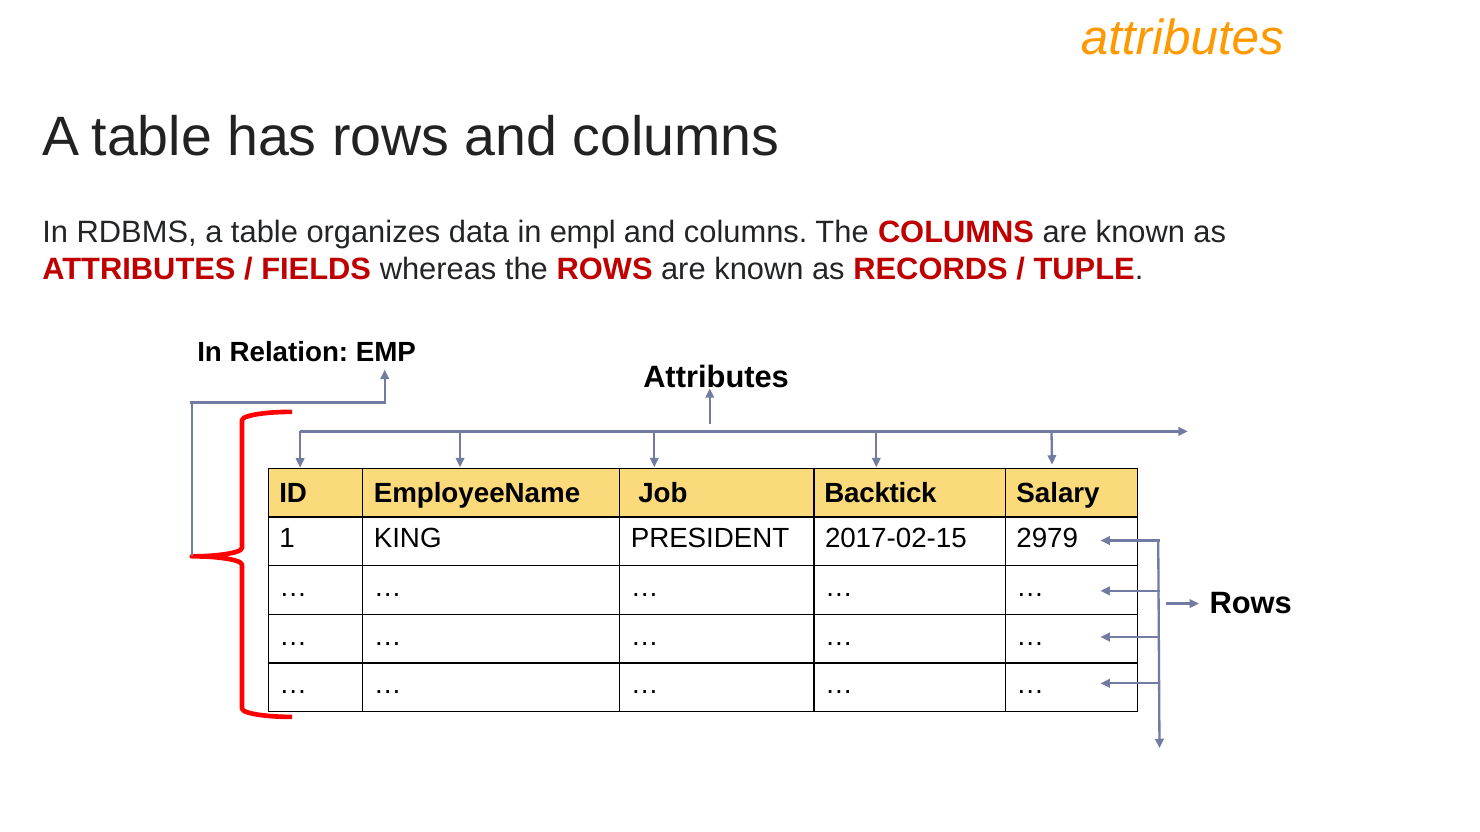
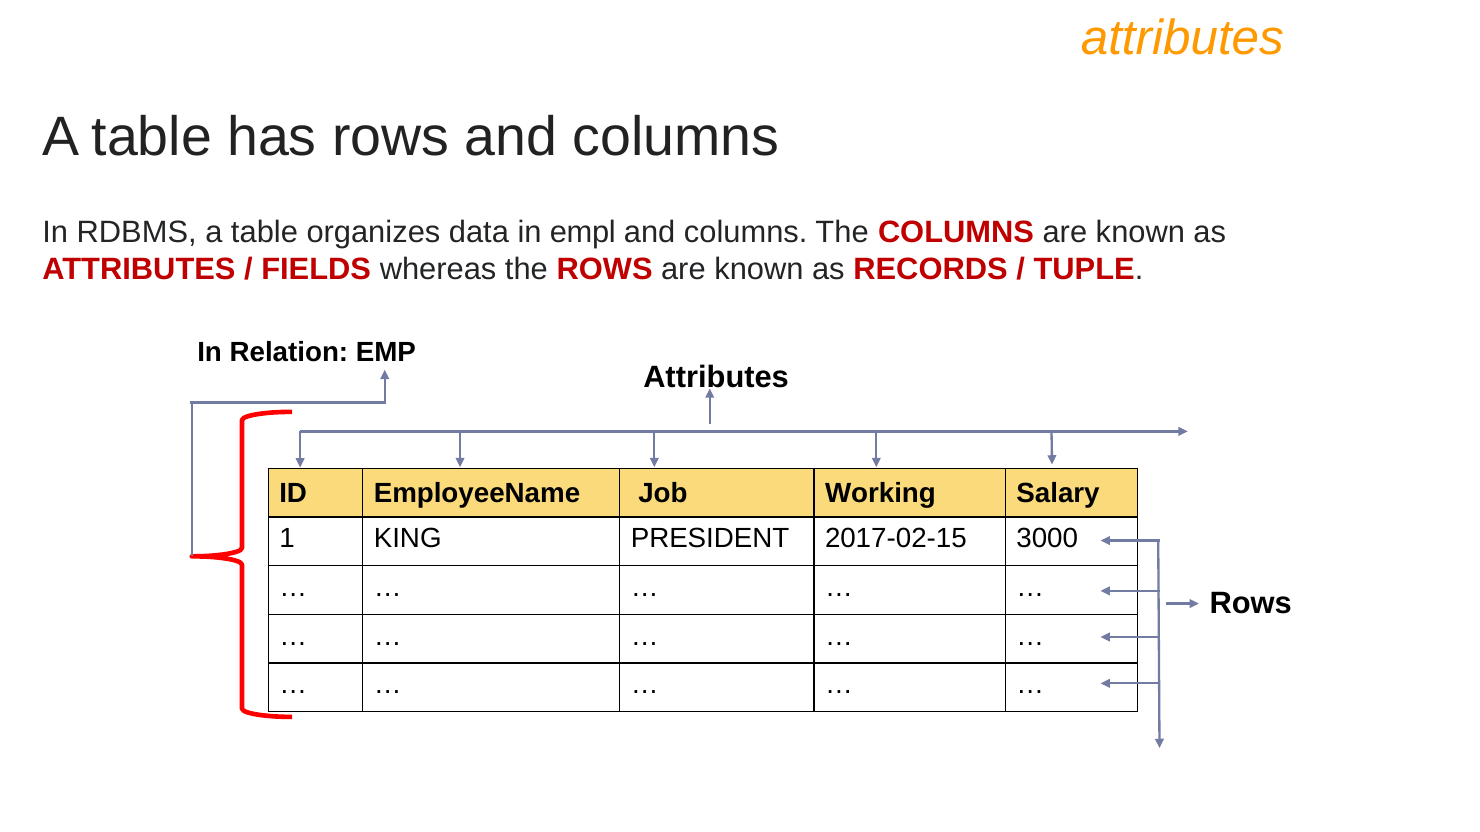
Backtick: Backtick -> Working (880, 493)
2979: 2979 -> 3000 (1047, 539)
